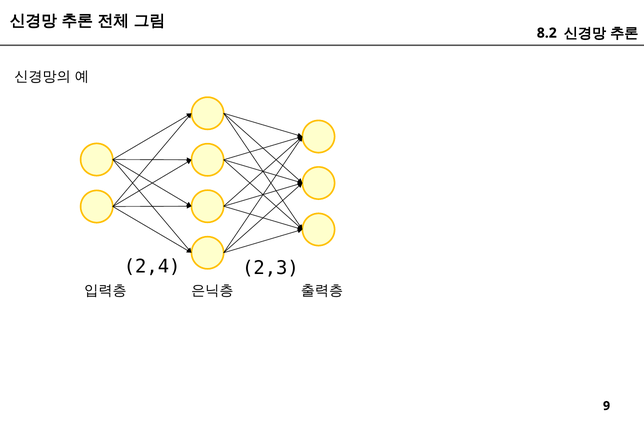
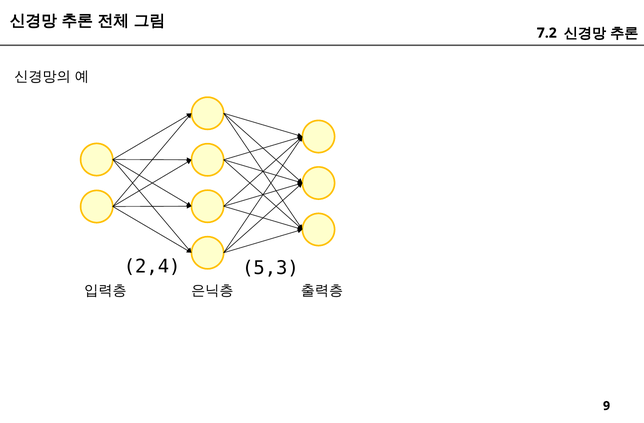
8.2: 8.2 -> 7.2 (547, 33)
2,3: 2,3 -> 5,3 (270, 268)
